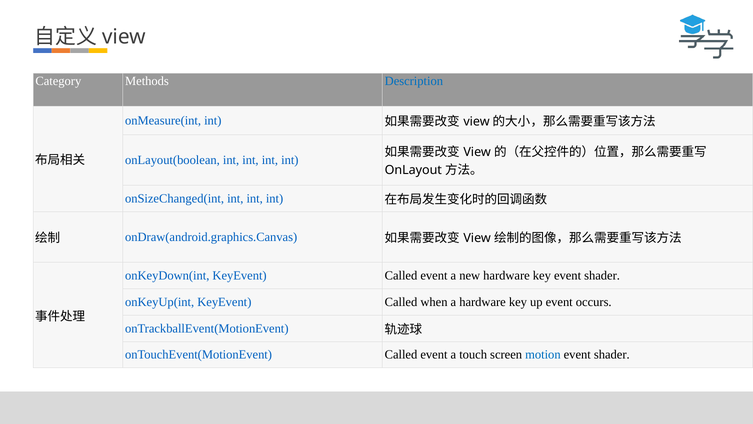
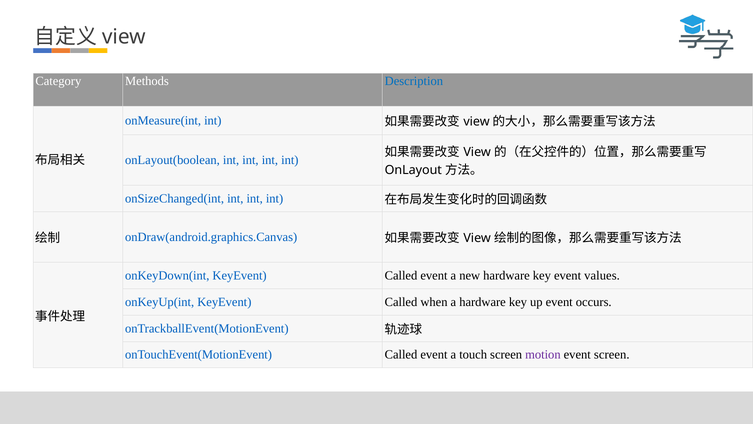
key event shader: shader -> values (602, 275)
motion colour: blue -> purple (543, 354)
shader: shader -> screen (612, 354)
